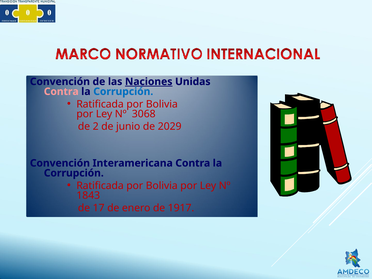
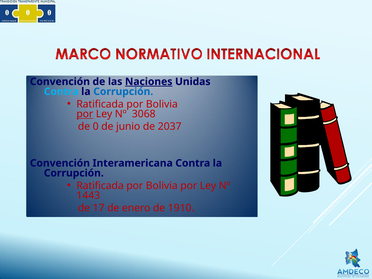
Contra colour: pink -> light blue (61, 92)
por underline: none -> present (85, 114)
2: 2 -> 0 (96, 126)
2029: 2029 -> 2037 (170, 126)
1843: 1843 -> 1443 (88, 196)
1917: 1917 -> 1910 (181, 208)
